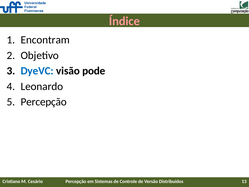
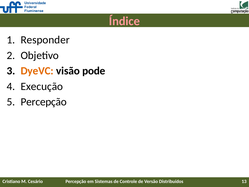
Encontram: Encontram -> Responder (45, 40)
DyeVC colour: blue -> orange (37, 71)
Leonardo: Leonardo -> Execução (42, 86)
